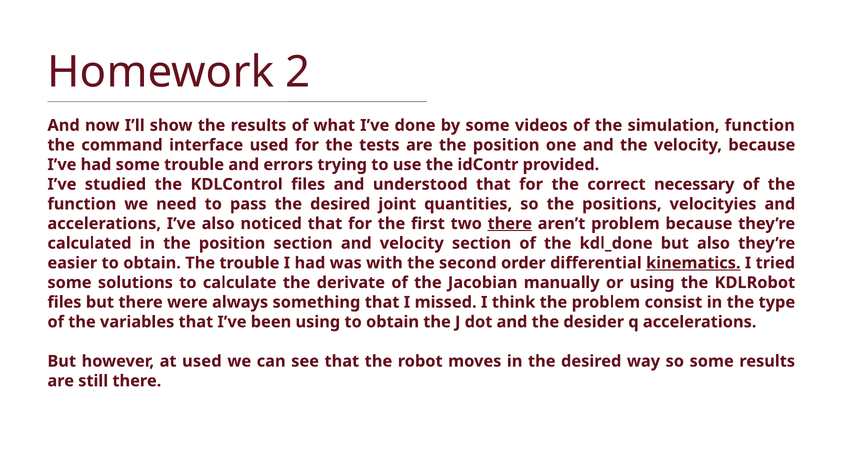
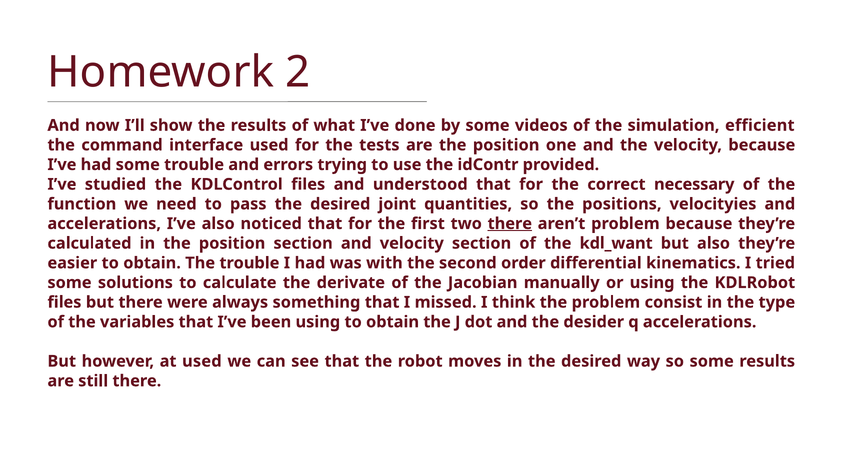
simulation function: function -> efficient (760, 125)
kdl_done: kdl_done -> kdl_want (616, 243)
kinematics underline: present -> none (693, 263)
